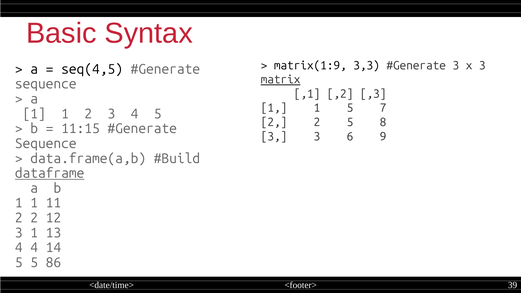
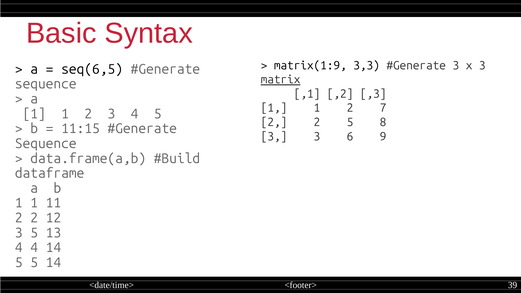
seq(4,5: seq(4,5 -> seq(6,5 (92, 69)
5: 5 -> 2 (350, 108)
dataframe underline: present -> none (50, 173)
3 1: 1 -> 5 (34, 233)
5 86: 86 -> 14 (53, 263)
